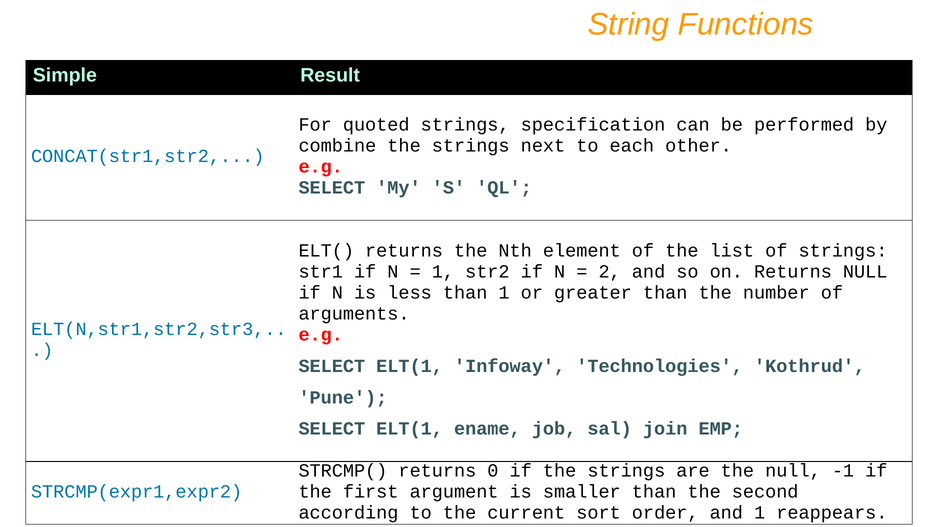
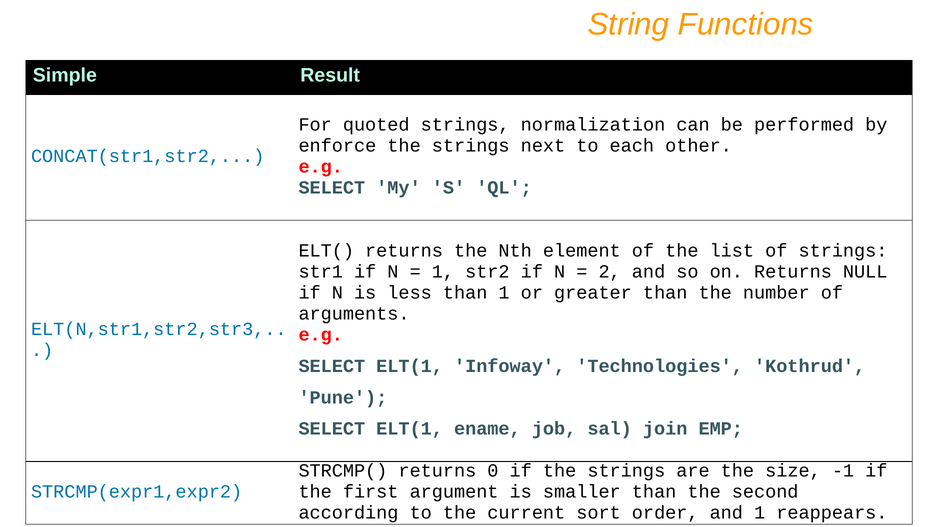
specification: specification -> normalization (593, 125)
combine: combine -> enforce (337, 146)
the null: null -> size (793, 471)
